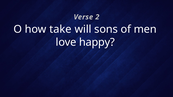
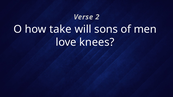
happy: happy -> knees (97, 42)
